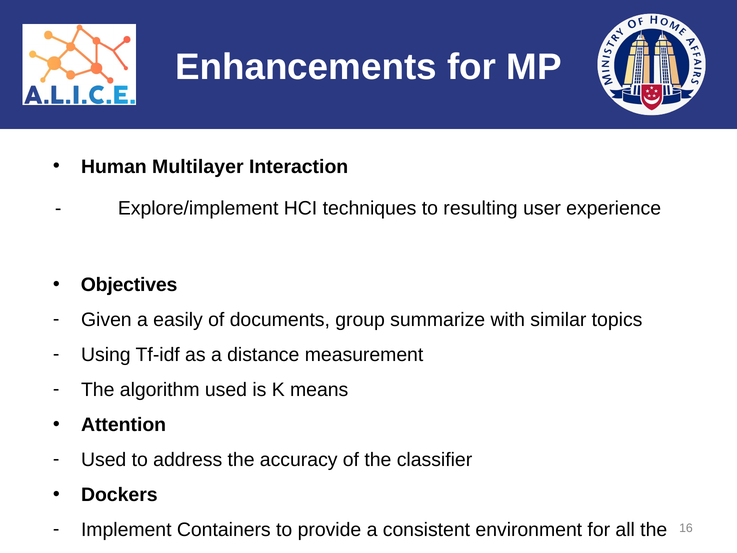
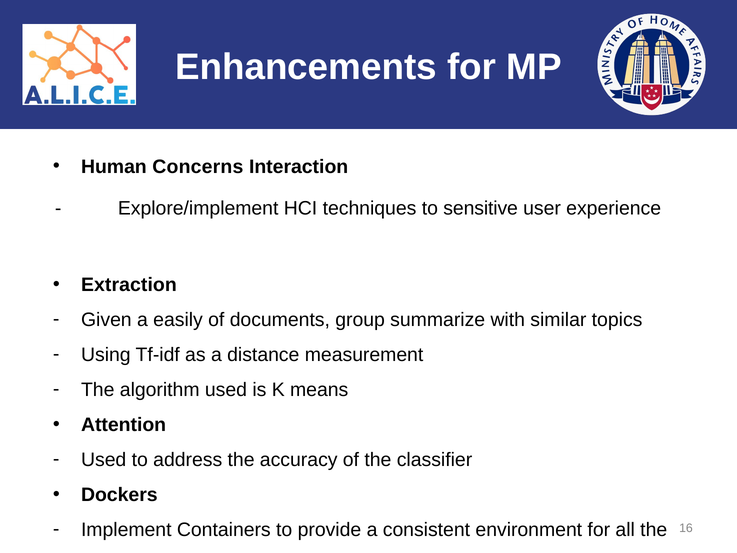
Multilayer: Multilayer -> Concerns (198, 167)
resulting: resulting -> sensitive (481, 208)
Objectives: Objectives -> Extraction (129, 285)
